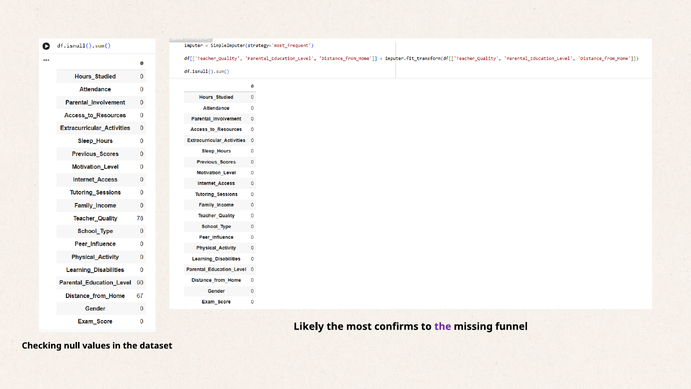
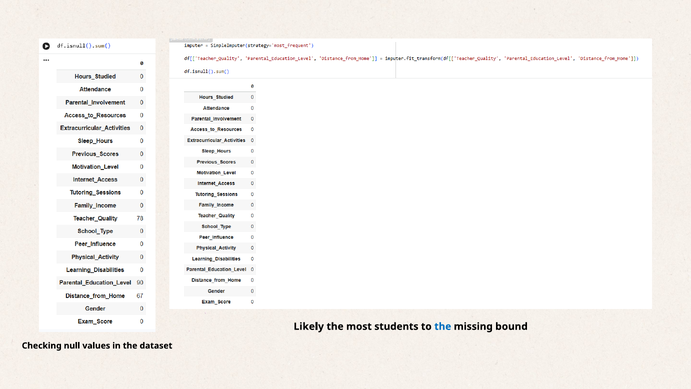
confirms: confirms -> students (396, 326)
the colour: purple -> blue (443, 326)
funnel: funnel -> bound (512, 326)
